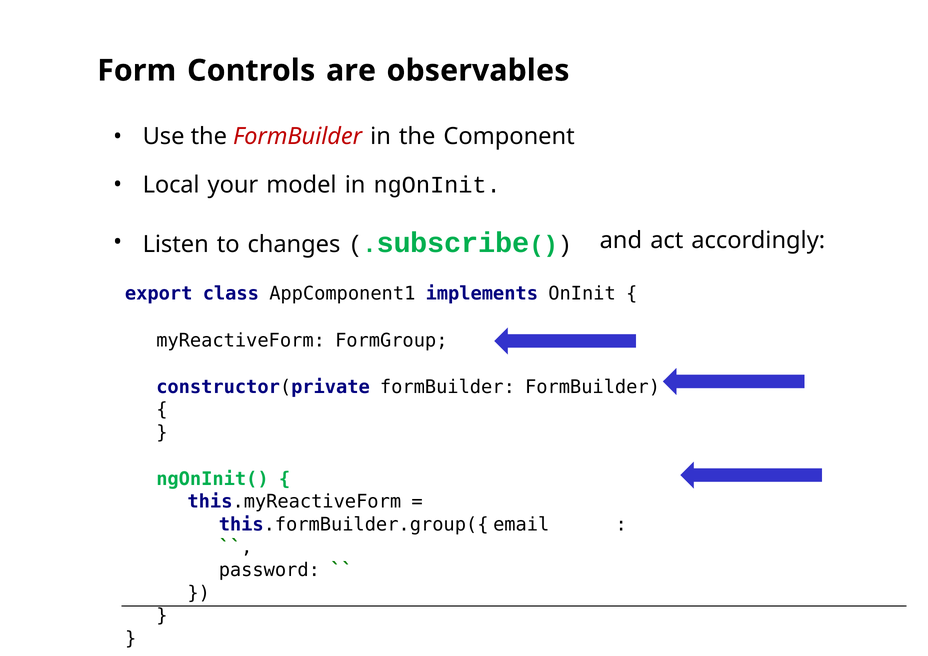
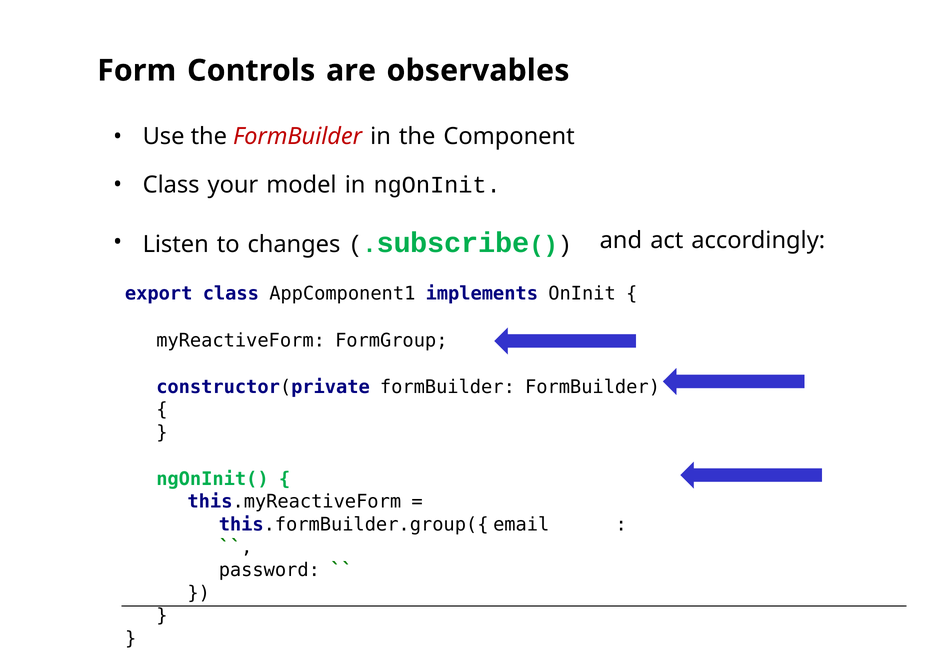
Local: Local -> Class (171, 185)
